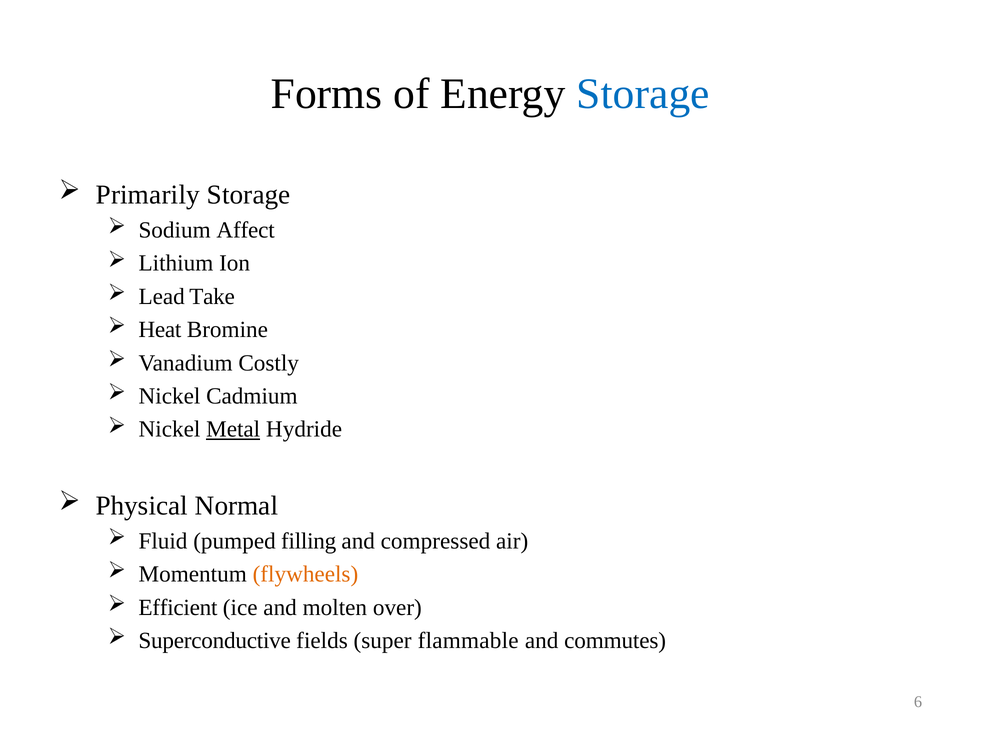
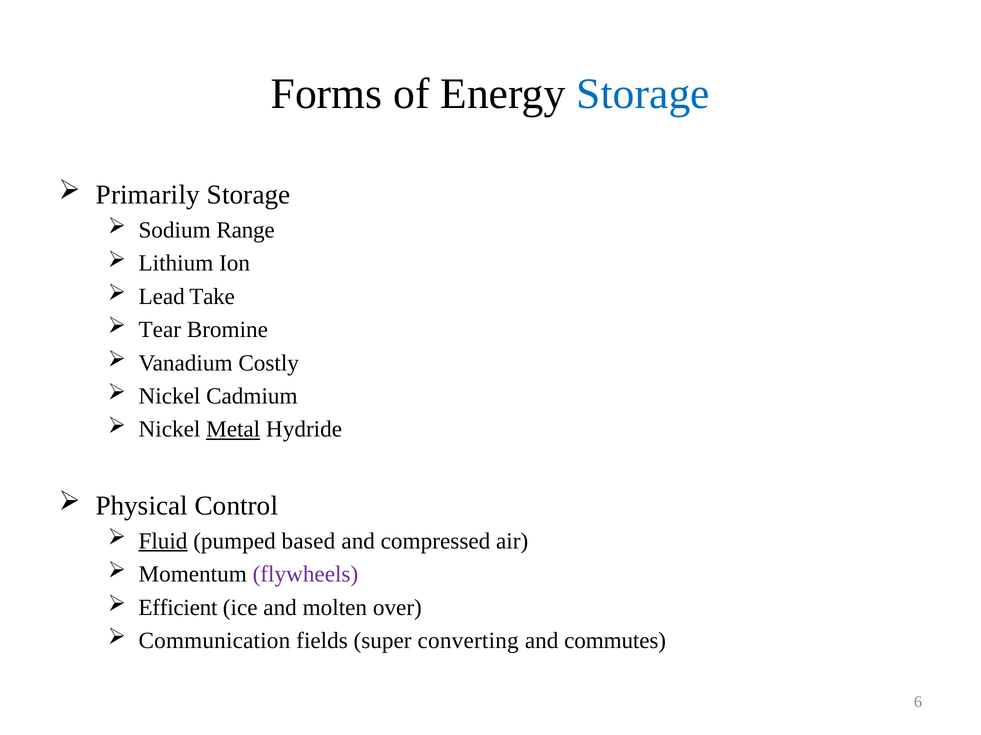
Affect: Affect -> Range (246, 230)
Heat: Heat -> Tear (160, 330)
Normal: Normal -> Control (236, 506)
Fluid underline: none -> present (163, 542)
filling: filling -> based (308, 542)
flywheels colour: orange -> purple (305, 575)
Superconductive: Superconductive -> Communication (214, 641)
flammable: flammable -> converting (468, 641)
